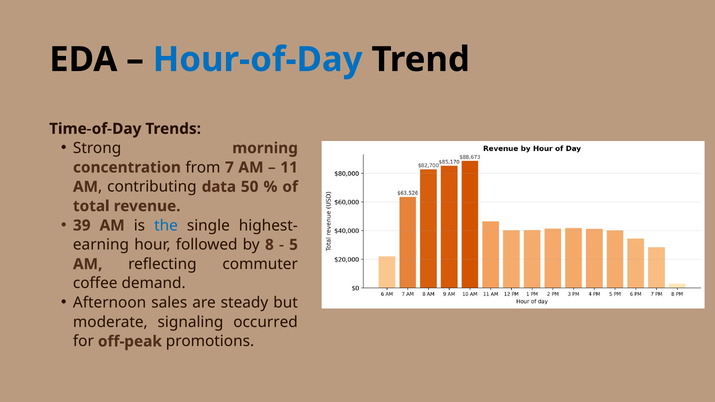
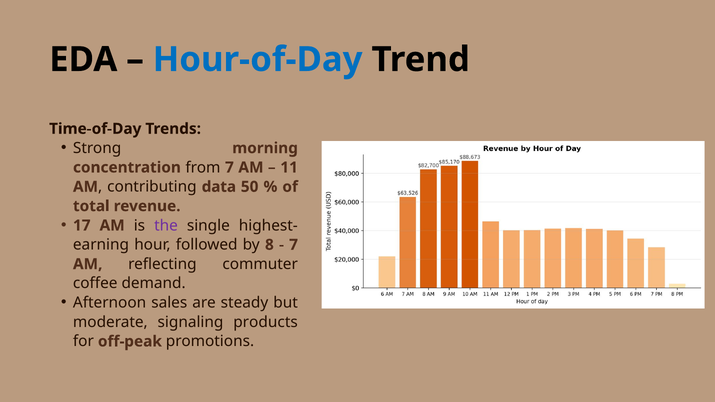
39: 39 -> 17 (82, 226)
the colour: blue -> purple (166, 226)
5: 5 -> 7 (294, 245)
occurred: occurred -> products (266, 322)
